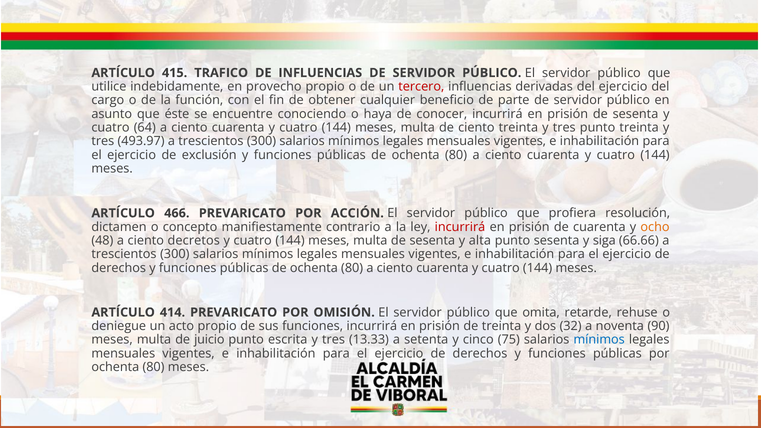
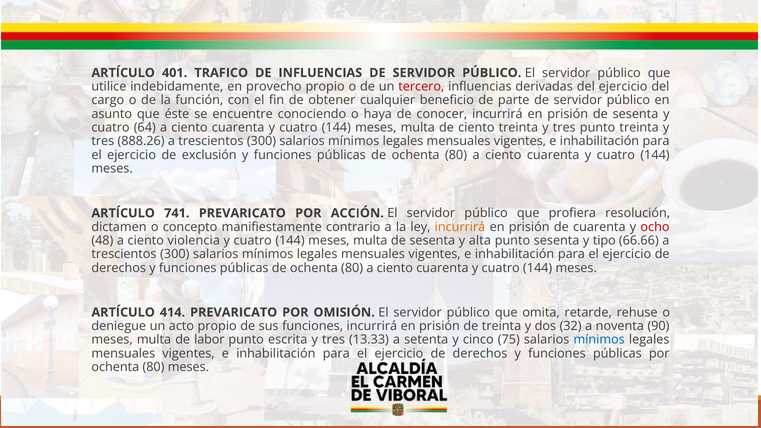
415: 415 -> 401 (175, 73)
493.97: 493.97 -> 888.26 (141, 141)
466: 466 -> 741 (177, 213)
incurrirá colour: red -> orange (460, 227)
ocho colour: orange -> red (655, 227)
decretos: decretos -> violencia (194, 241)
siga: siga -> tipo (604, 241)
juicio: juicio -> labor (209, 340)
